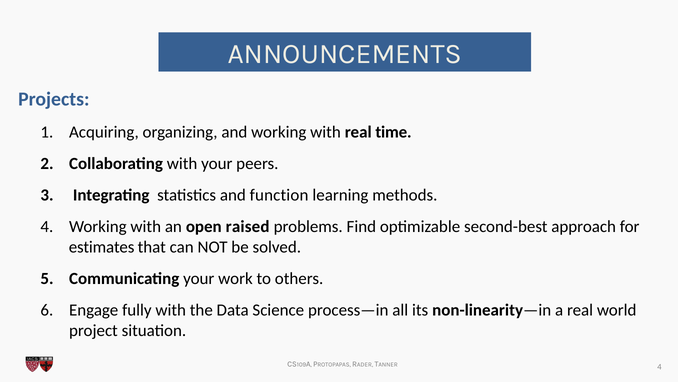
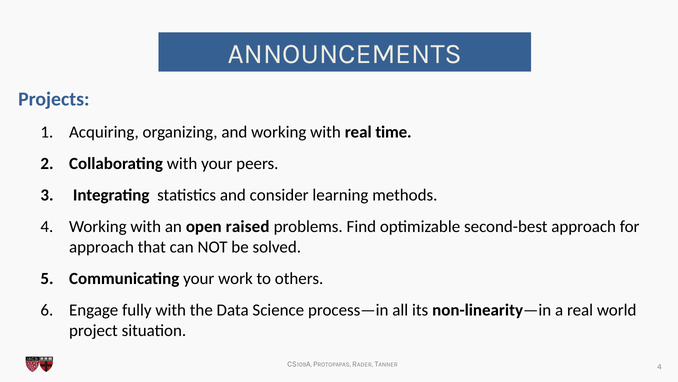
function: function -> consider (279, 195)
estimates: estimates -> approach (101, 247)
